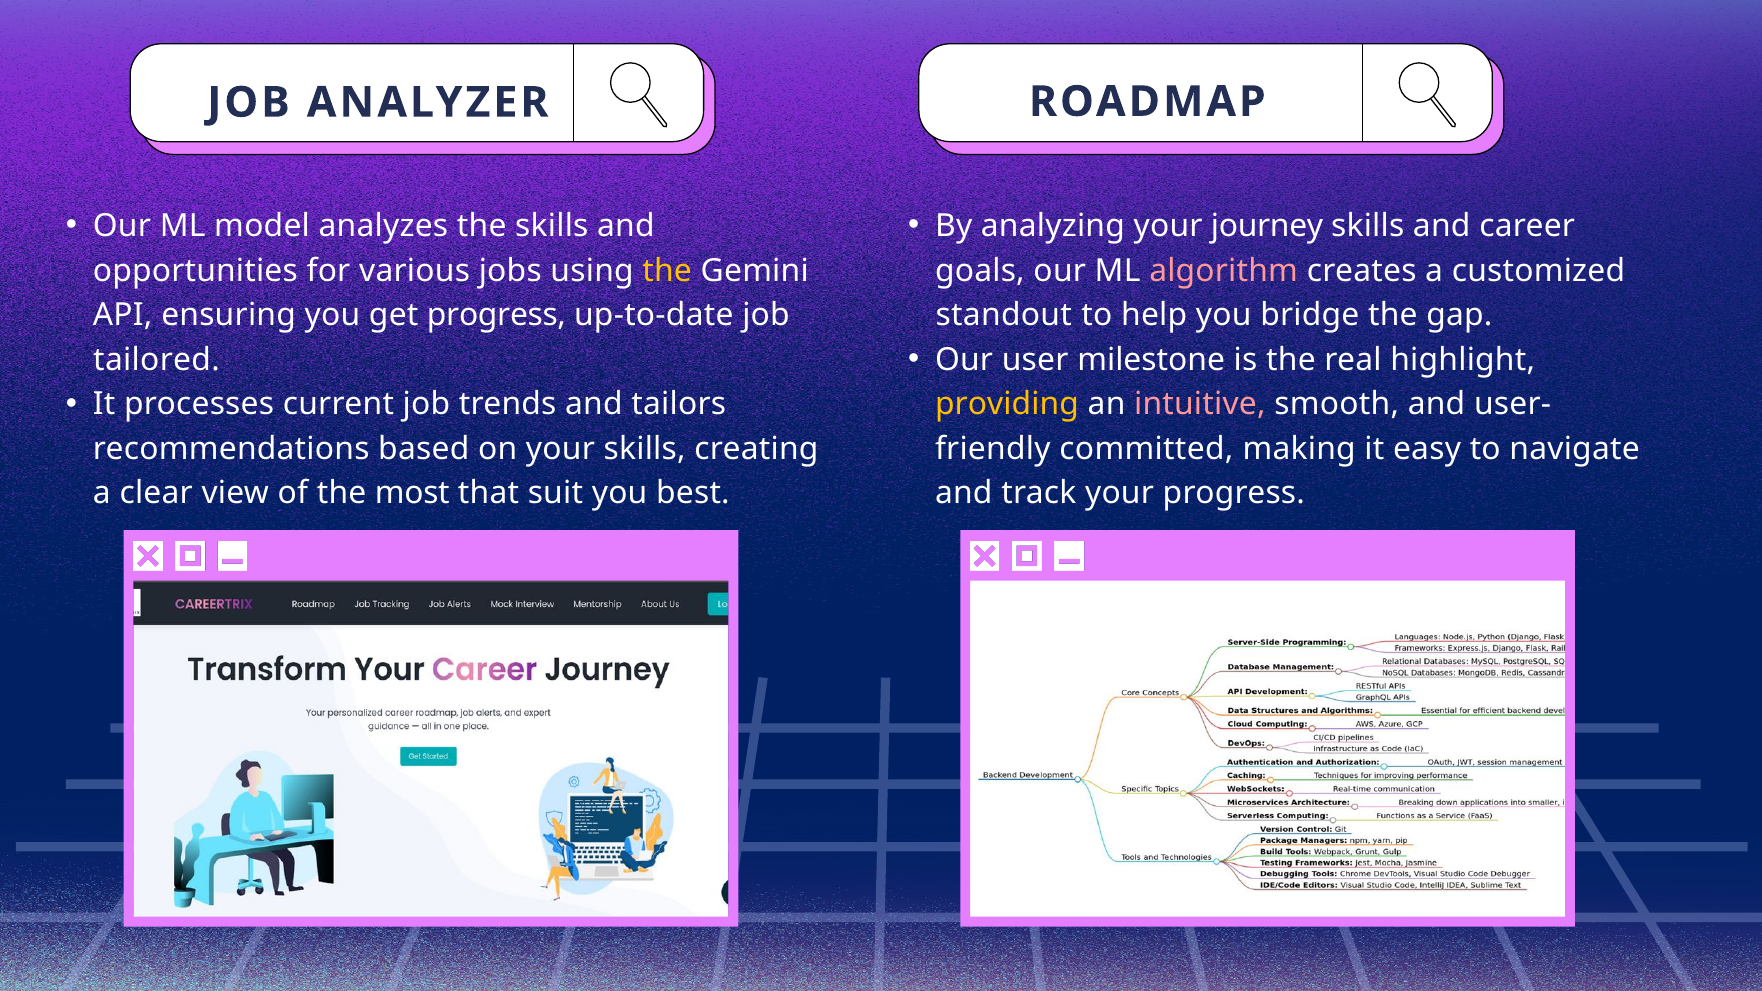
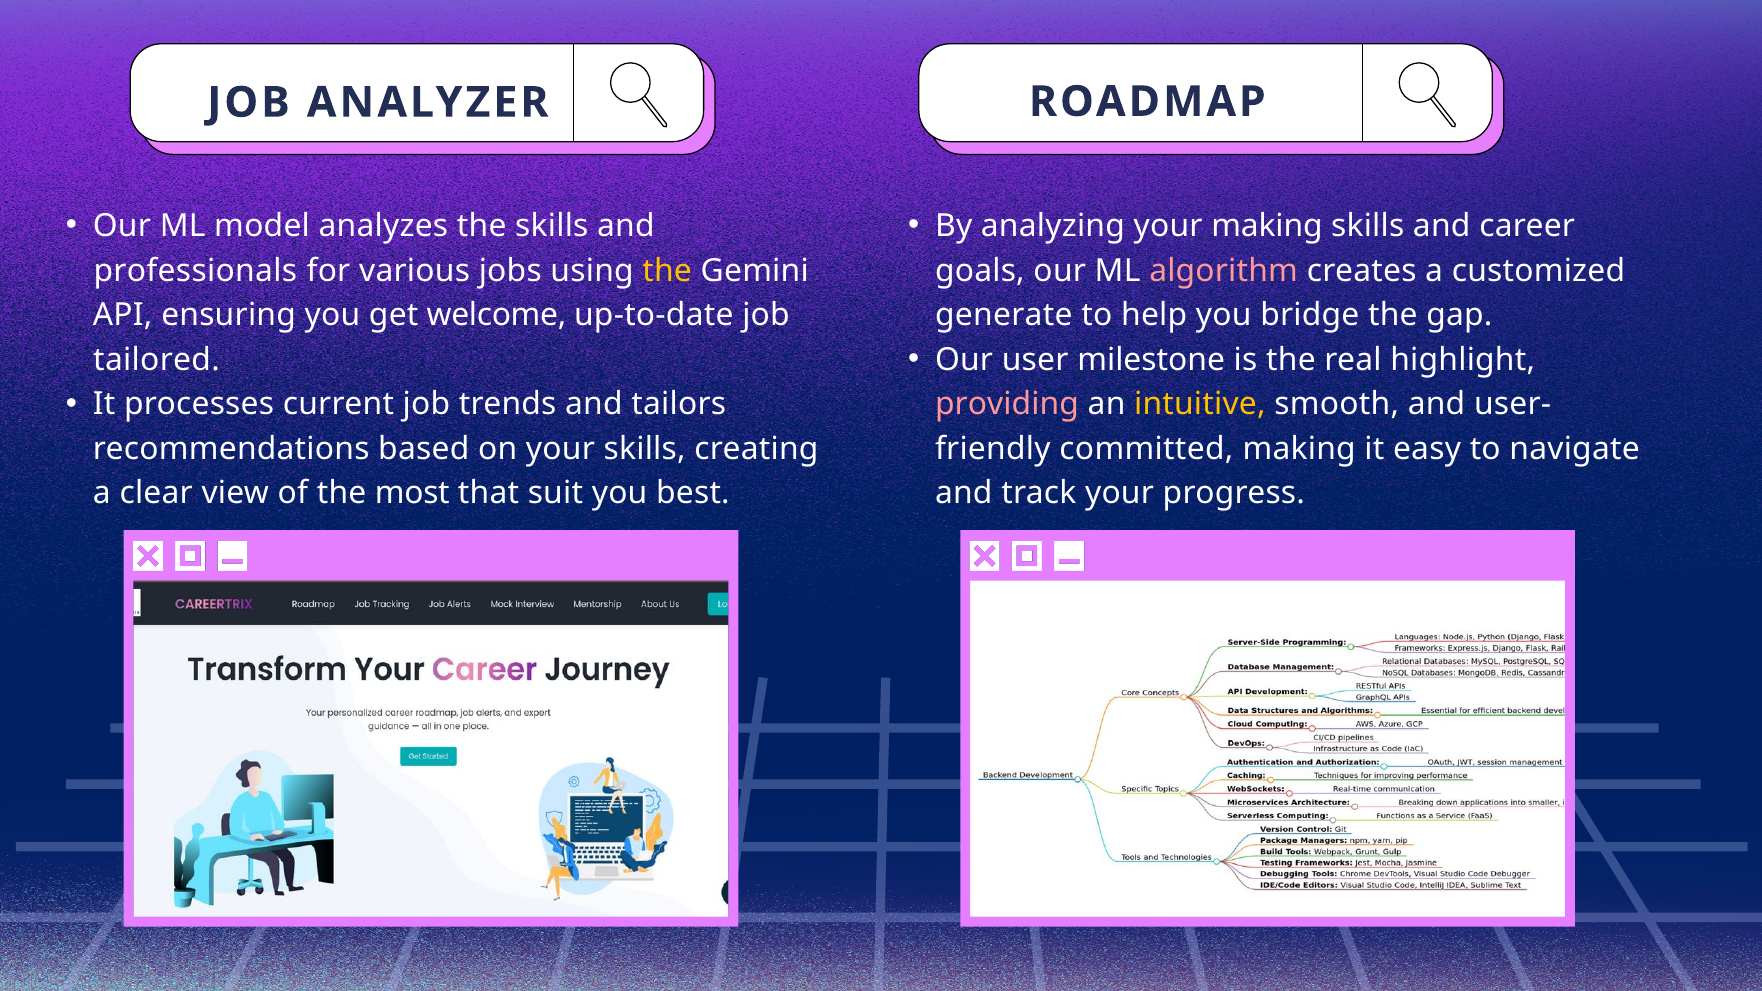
your journey: journey -> making (1267, 226)
opportunities: opportunities -> professionals (195, 271)
get progress: progress -> welcome (496, 315)
standout: standout -> generate (1004, 315)
providing colour: yellow -> pink (1007, 404)
intuitive colour: pink -> yellow (1200, 404)
